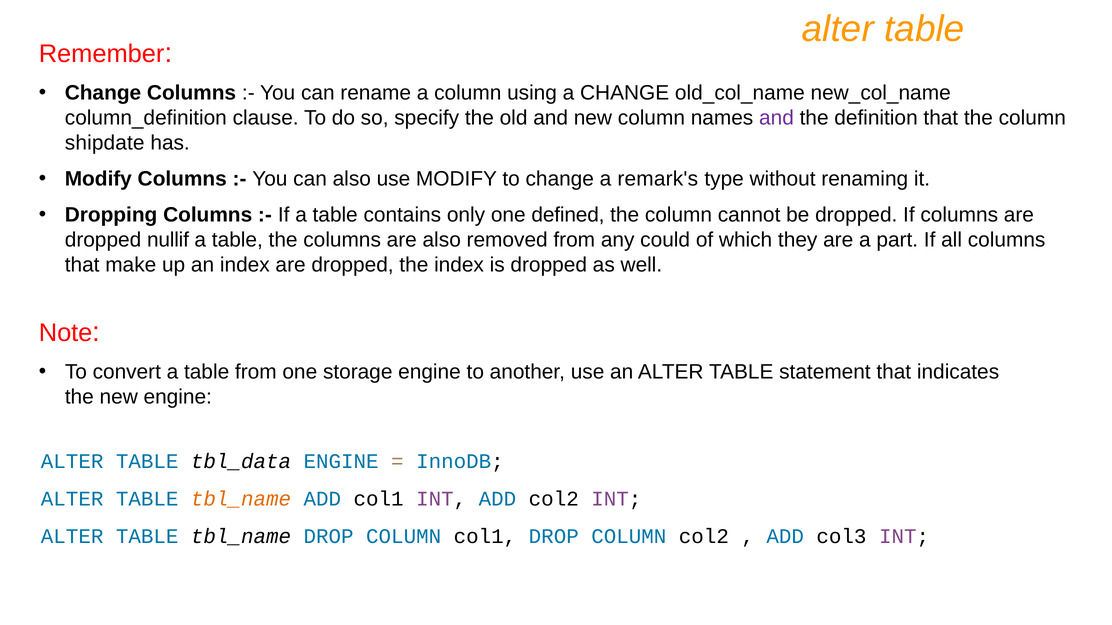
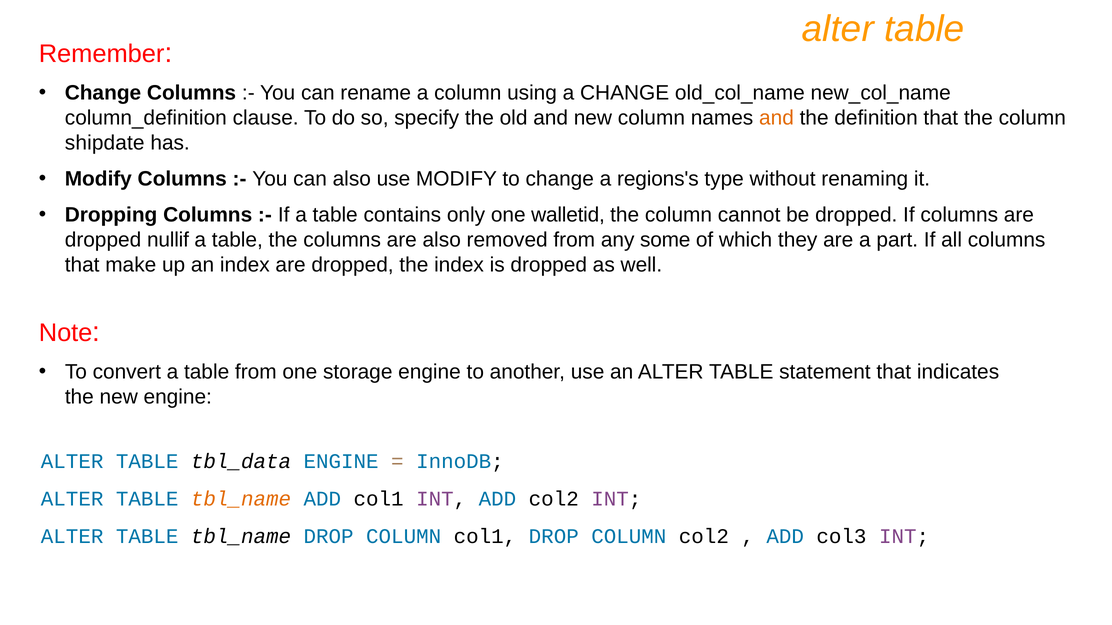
and colour: purple -> orange (776, 118)
remark's: remark's -> regions's (658, 179)
defined: defined -> walletid (568, 215)
could: could -> some (665, 240)
